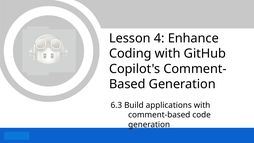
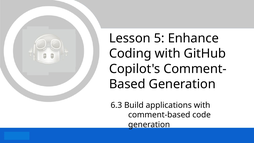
4: 4 -> 5 (159, 38)
